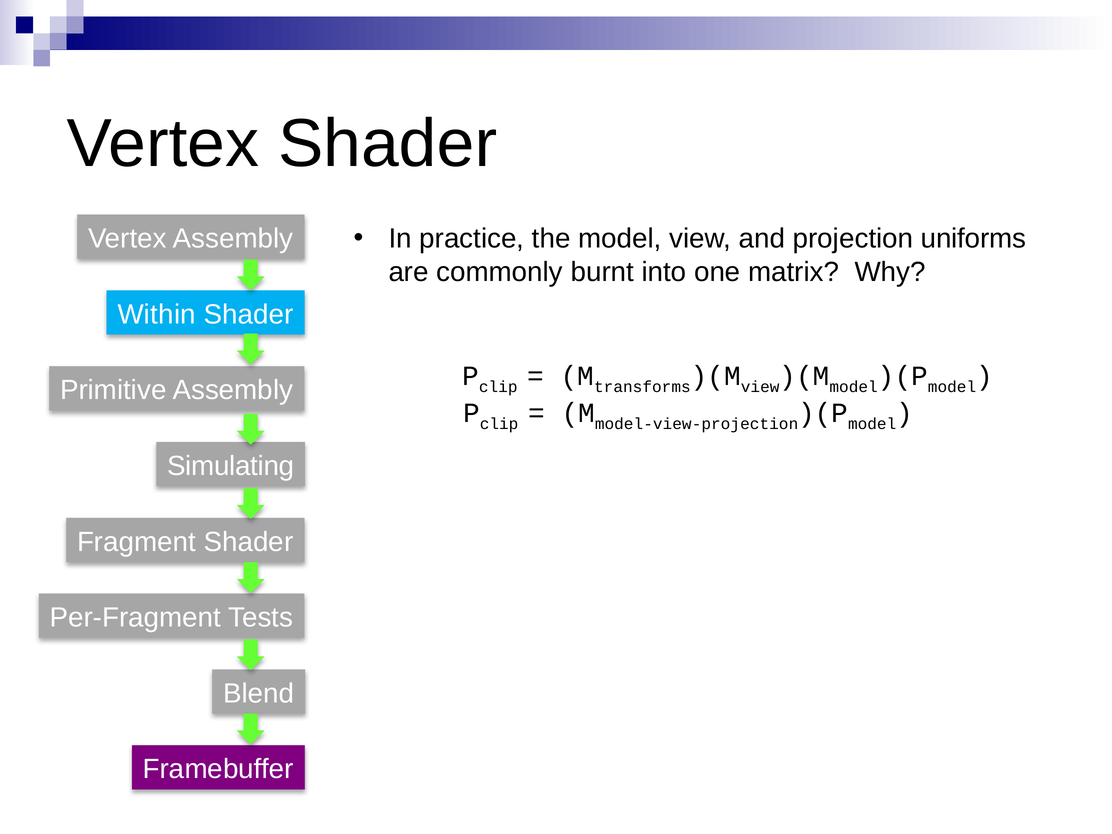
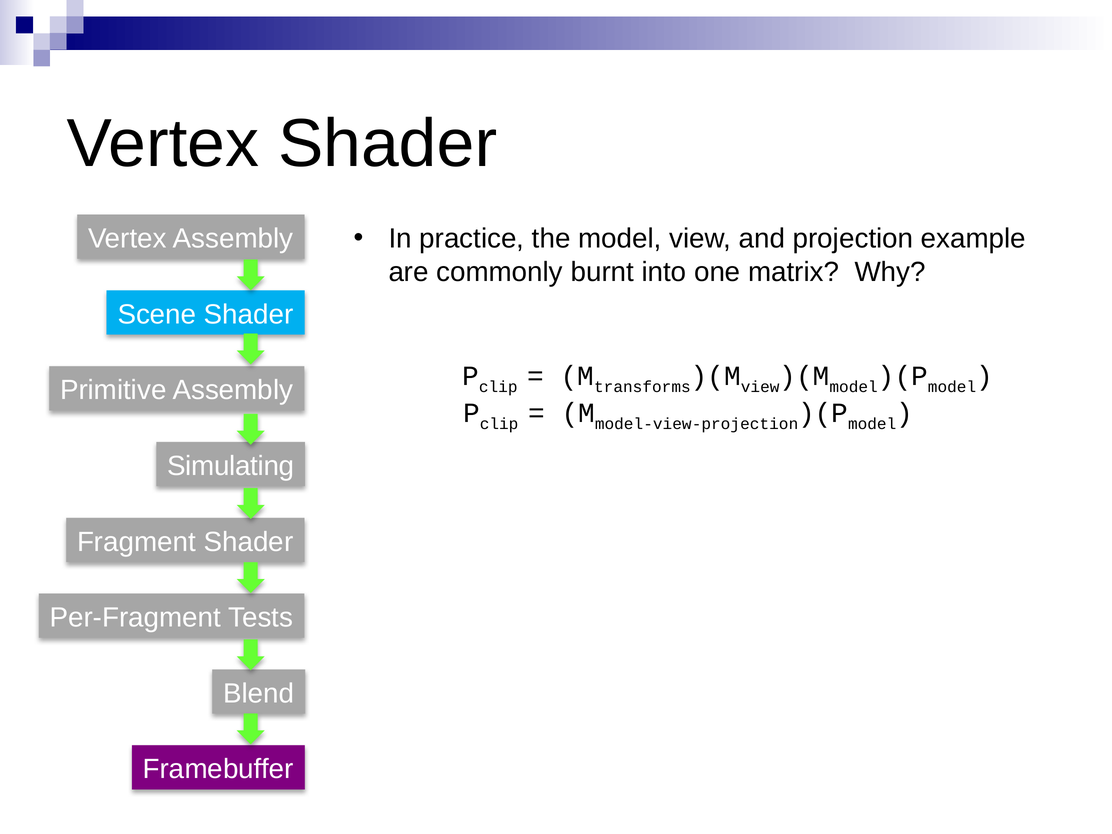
uniforms: uniforms -> example (973, 239)
Within: Within -> Scene (157, 314)
